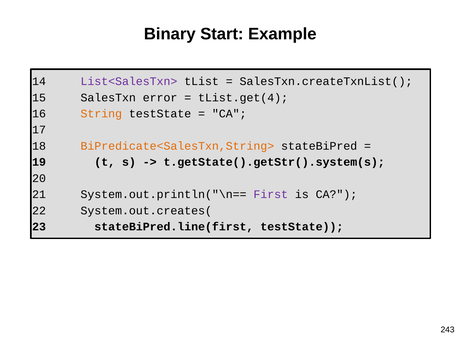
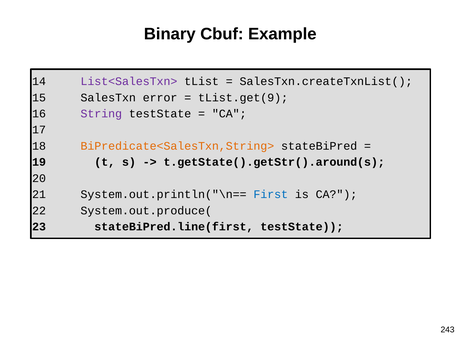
Start: Start -> Cbuf (222, 34)
tList.get(4: tList.get(4 -> tList.get(9 (243, 97)
String colour: orange -> purple (101, 114)
t.getState().getStr().system(s: t.getState().getStr().system(s -> t.getState().getStr().around(s (274, 162)
First colour: purple -> blue (271, 194)
System.out.creates(: System.out.creates( -> System.out.produce( (146, 210)
